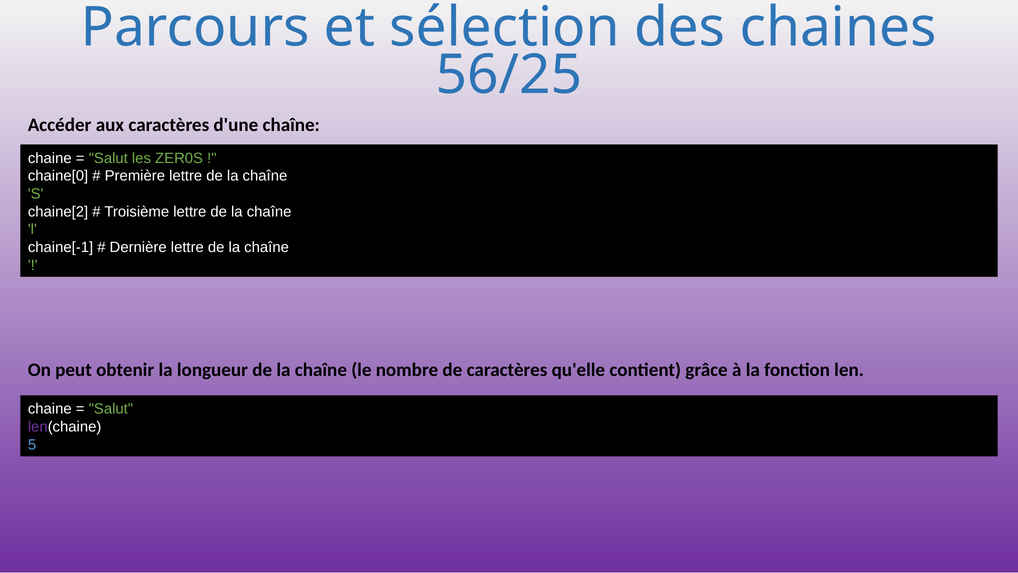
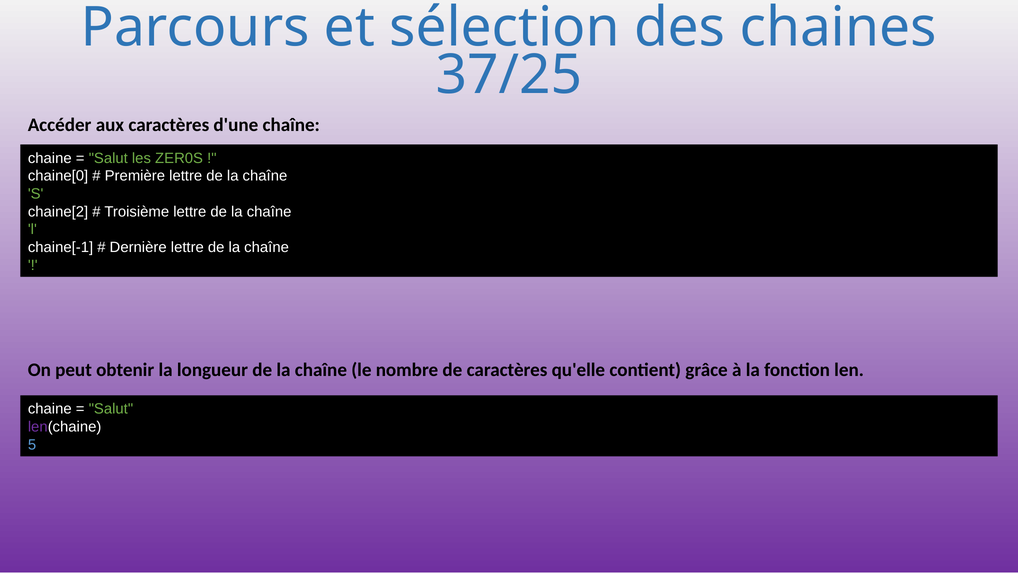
56/25: 56/25 -> 37/25 (509, 75)
